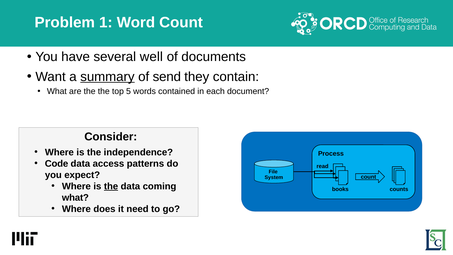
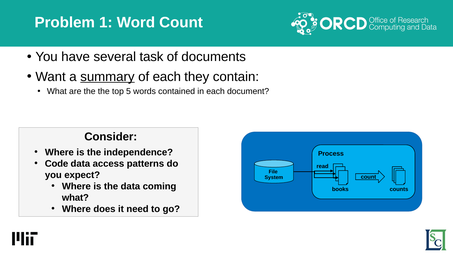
well: well -> task (151, 57)
of send: send -> each (167, 77)
the underline: present -> none (111, 186)
